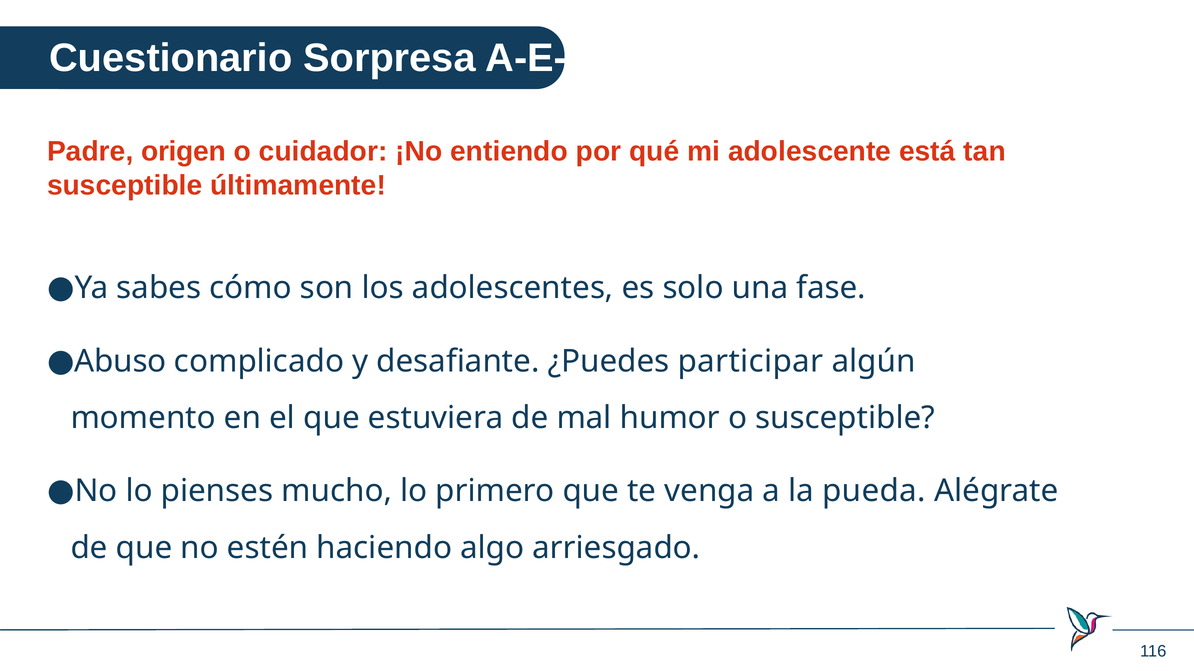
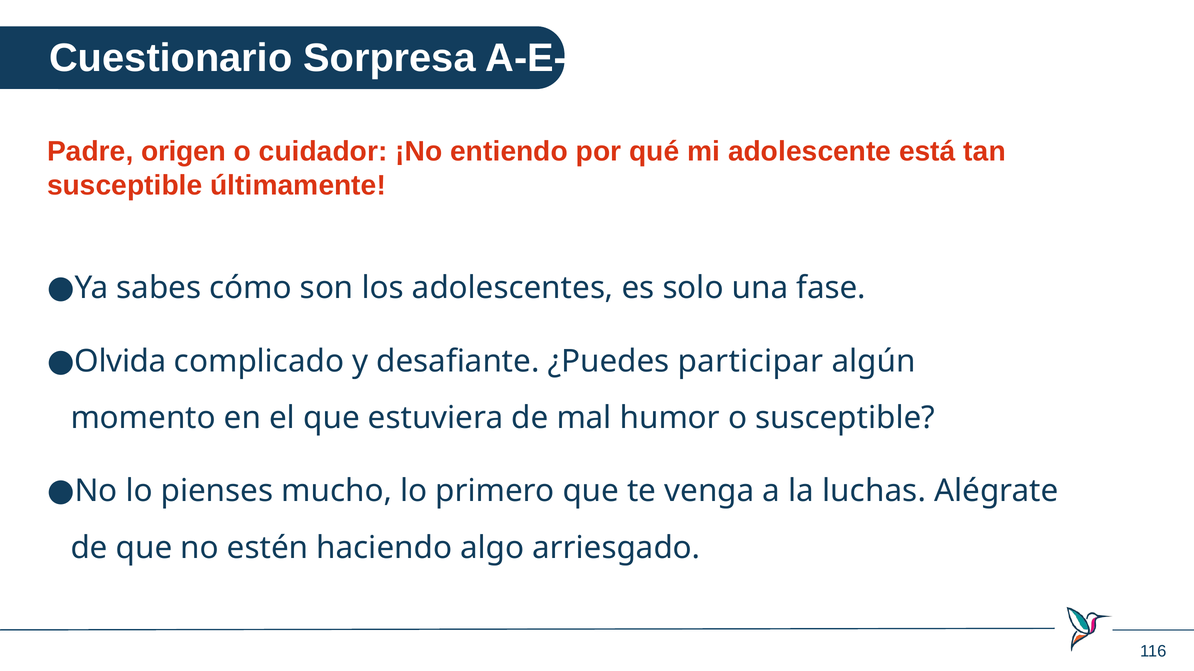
Abuso: Abuso -> Olvida (120, 362)
pueda: pueda -> luchas (874, 492)
